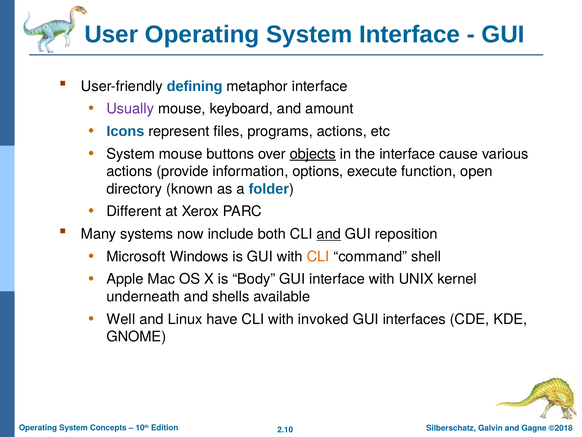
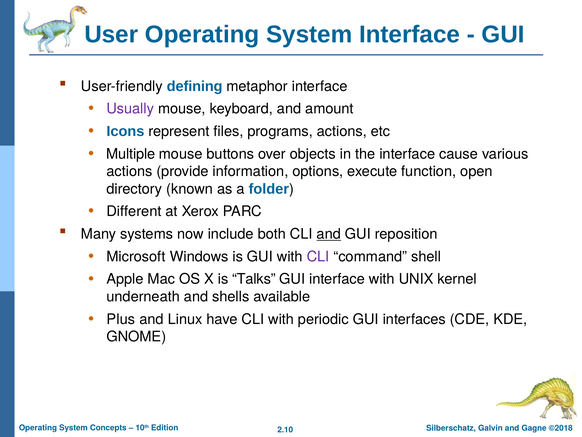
System: System -> Multiple (131, 154)
objects underline: present -> none (313, 154)
CLI colour: orange -> purple (318, 256)
Body: Body -> Talks (254, 279)
Well: Well -> Plus (121, 319)
invoked: invoked -> periodic (323, 319)
